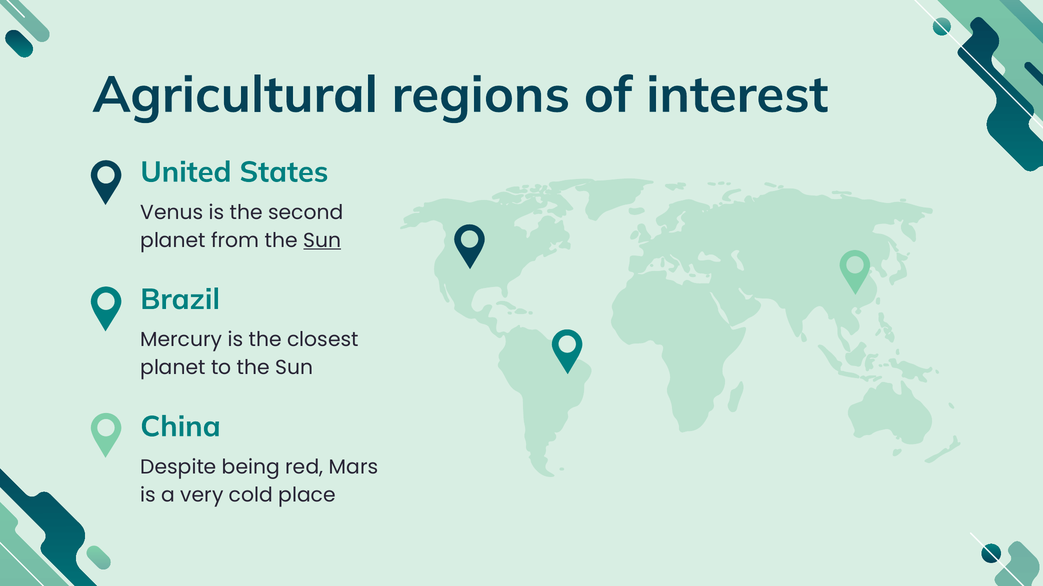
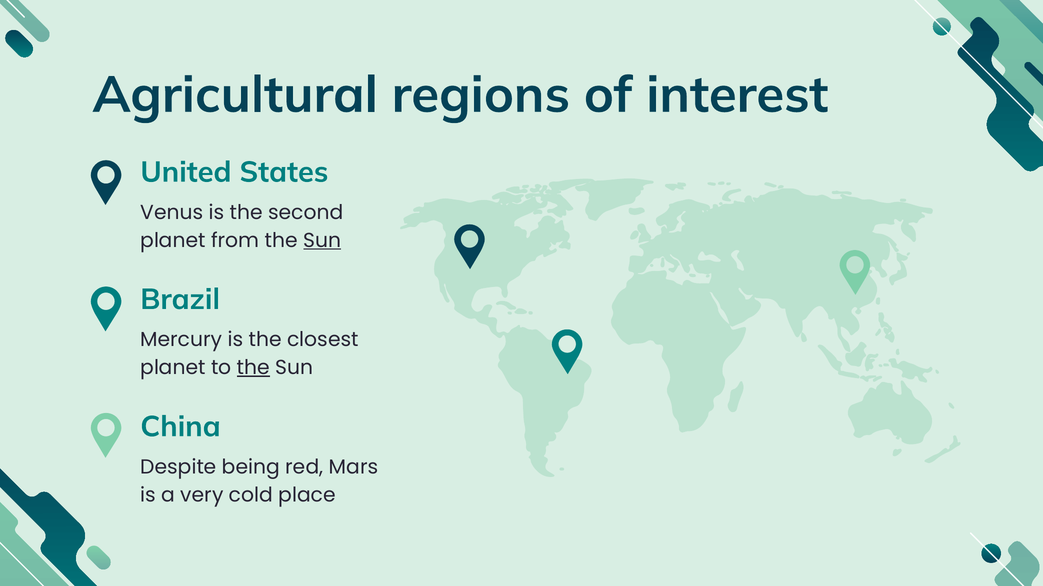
the underline: none -> present (253, 368)
